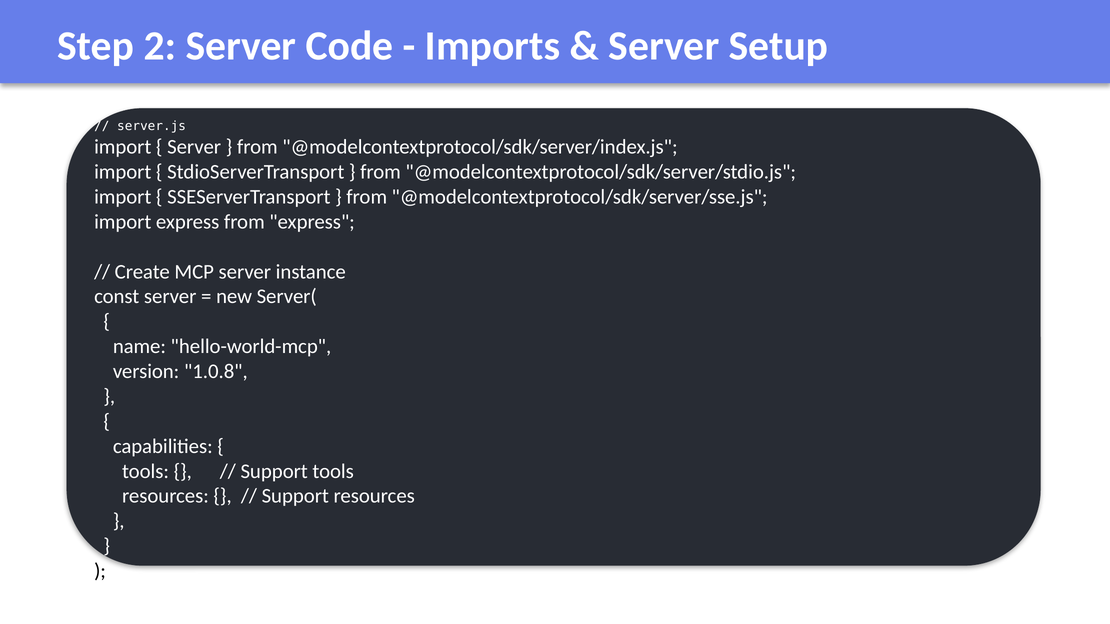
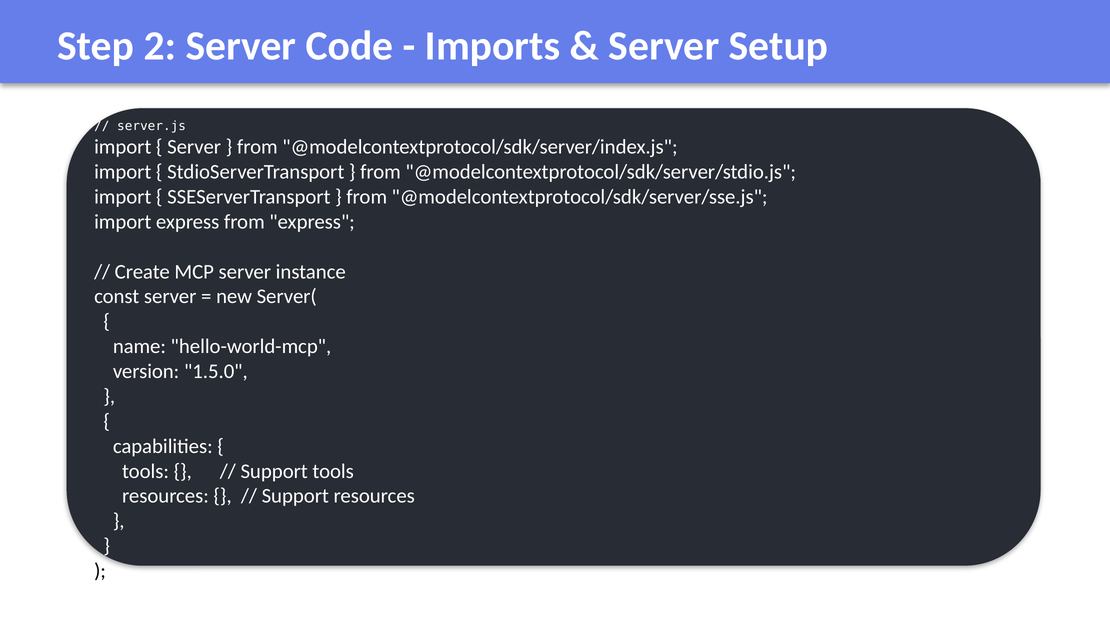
1.0.8: 1.0.8 -> 1.5.0 (216, 372)
